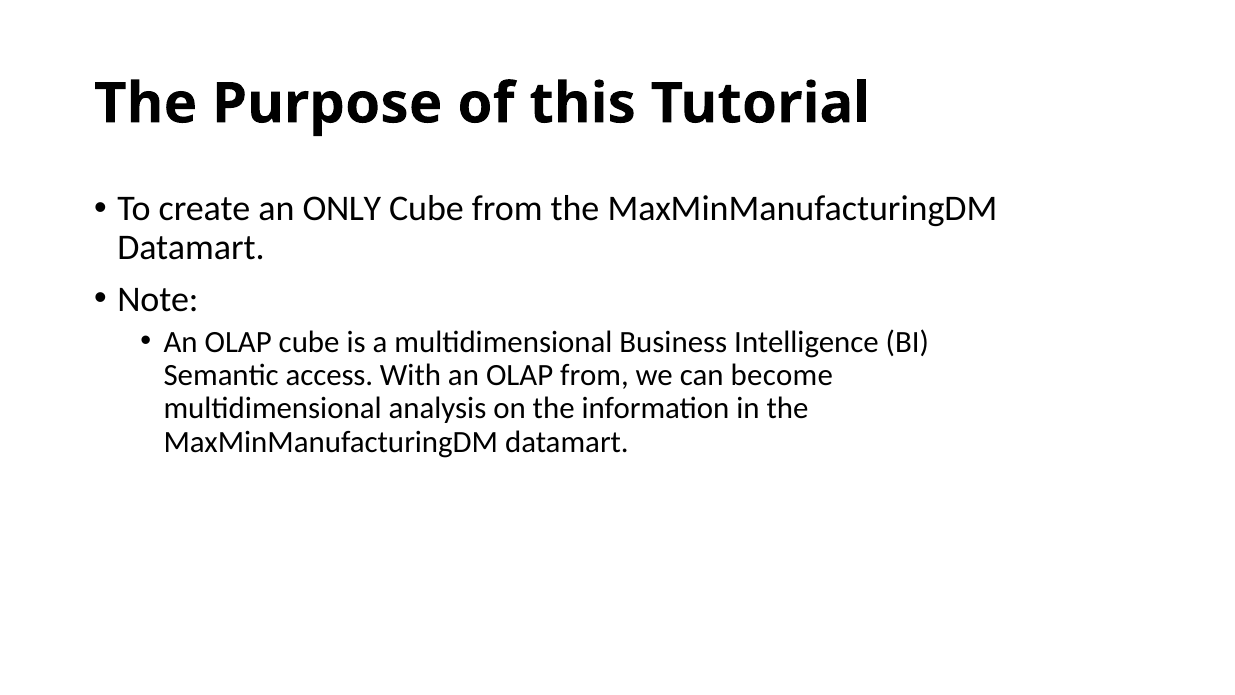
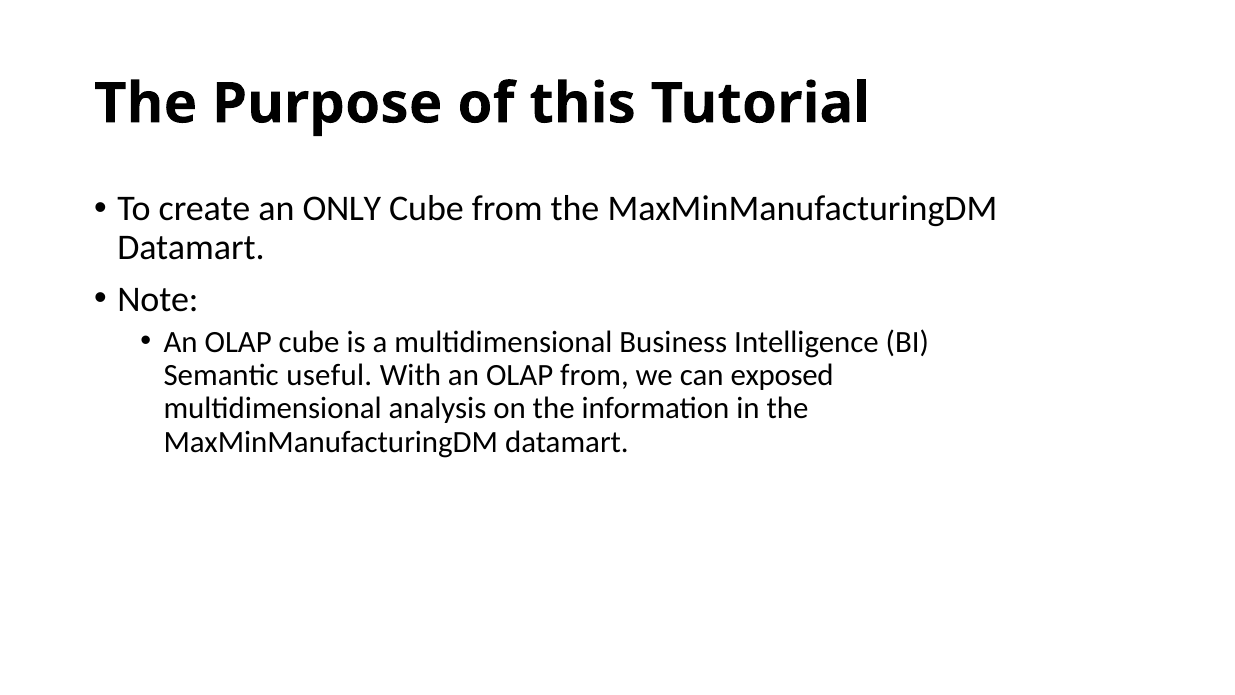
access: access -> useful (329, 375)
become: become -> exposed (782, 375)
